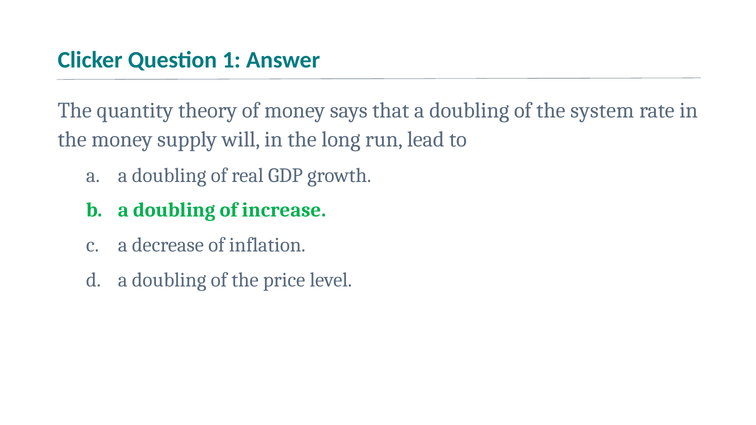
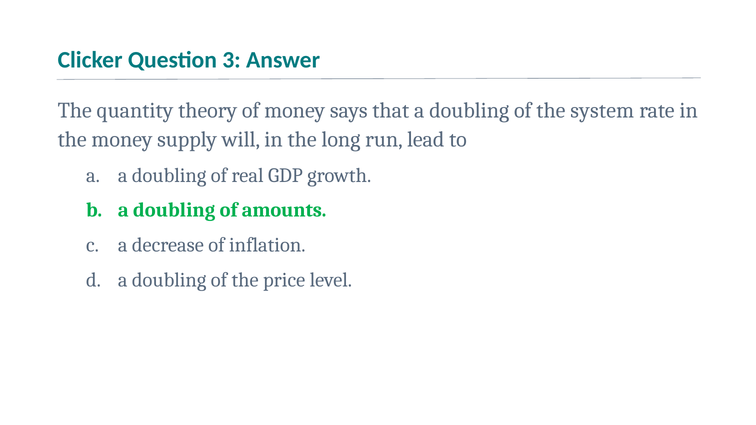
1: 1 -> 3 (232, 60)
increase: increase -> amounts (284, 210)
